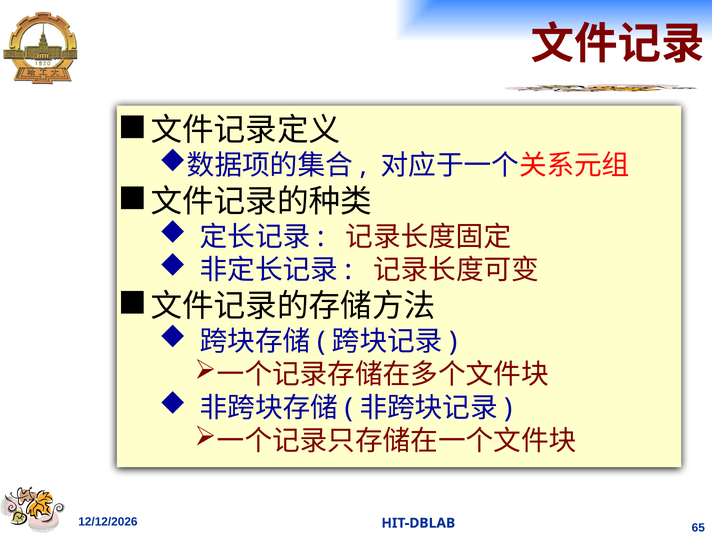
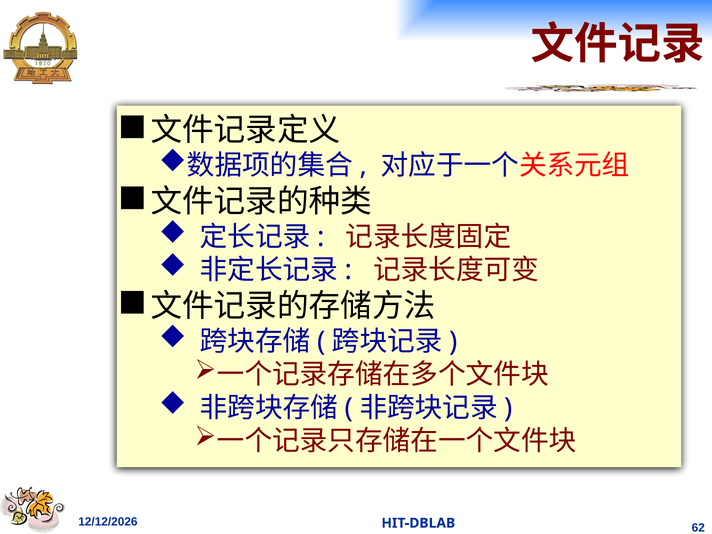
65: 65 -> 62 (698, 528)
